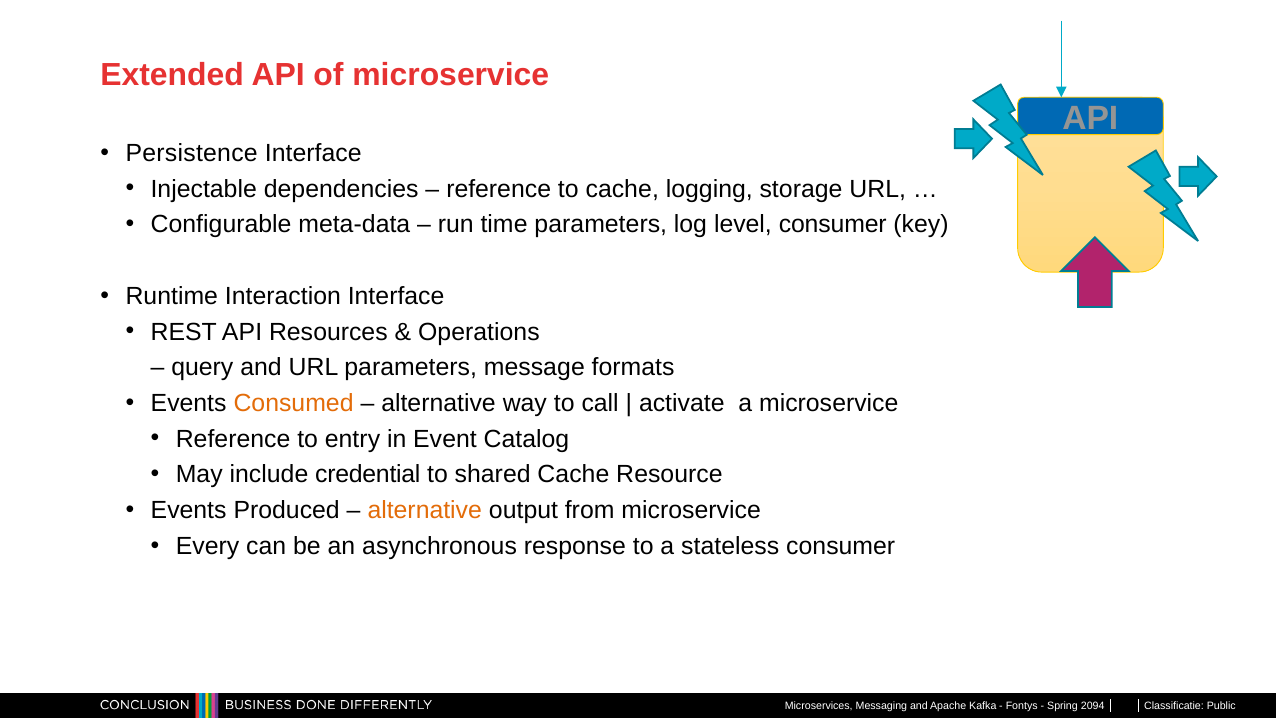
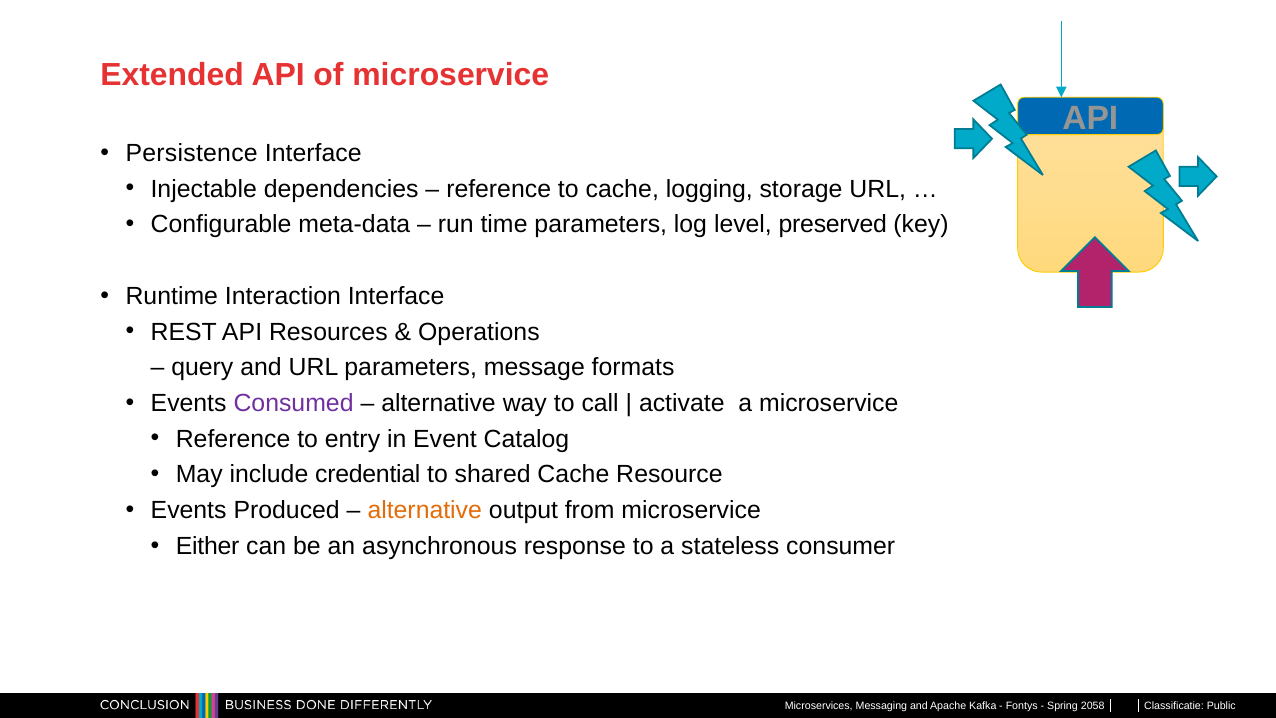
level consumer: consumer -> preserved (833, 225)
Consumed colour: orange -> purple (294, 403)
Every: Every -> Either (208, 546)
2094: 2094 -> 2058 (1093, 705)
